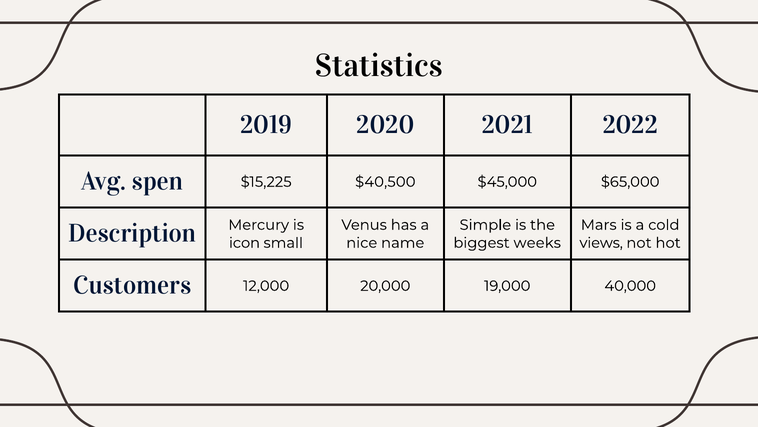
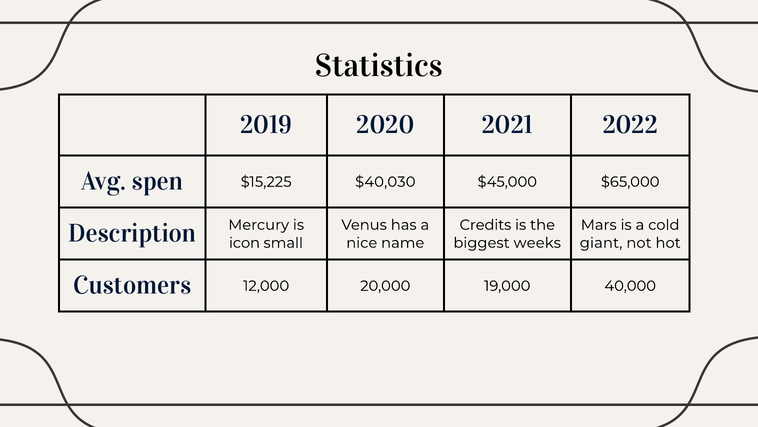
$40,500: $40,500 -> $40,030 (385, 182)
Simple: Simple -> Credits (485, 225)
views: views -> giant (601, 243)
